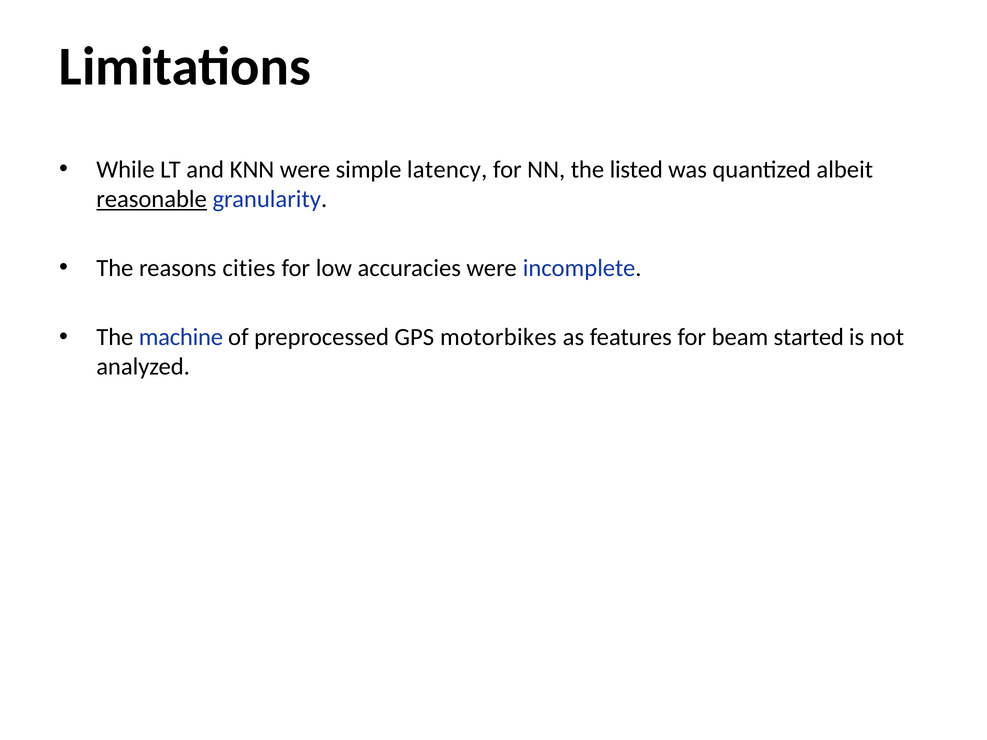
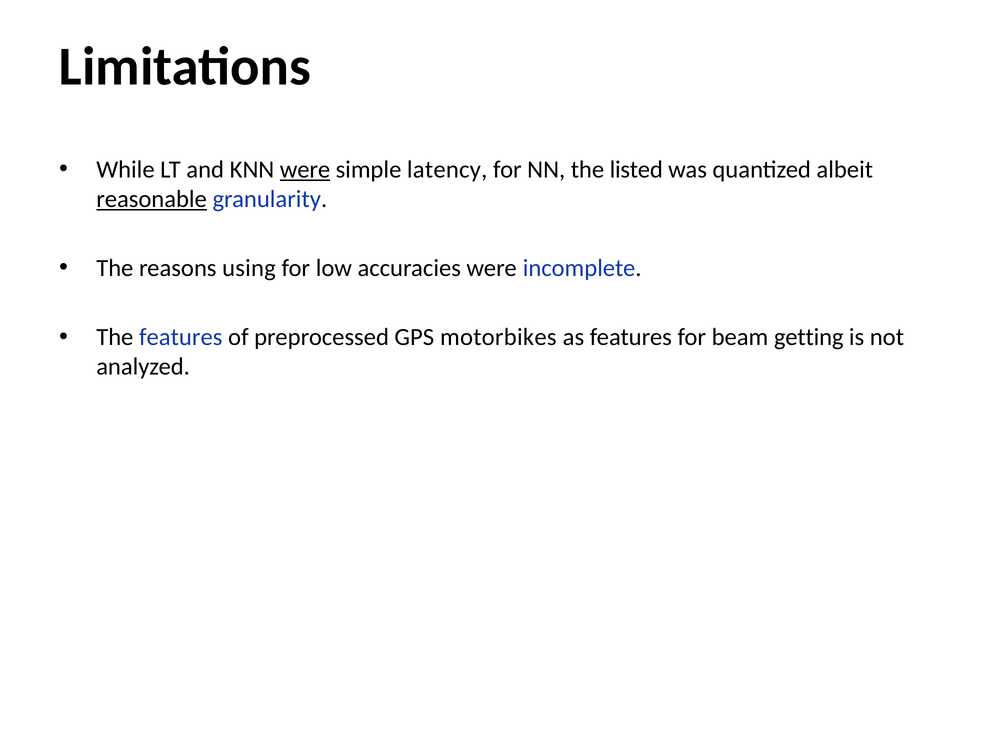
were underline: none -> present (305, 170)
cities: cities -> using (249, 268)
The machine: machine -> features (181, 337)
started: started -> getting (809, 337)
